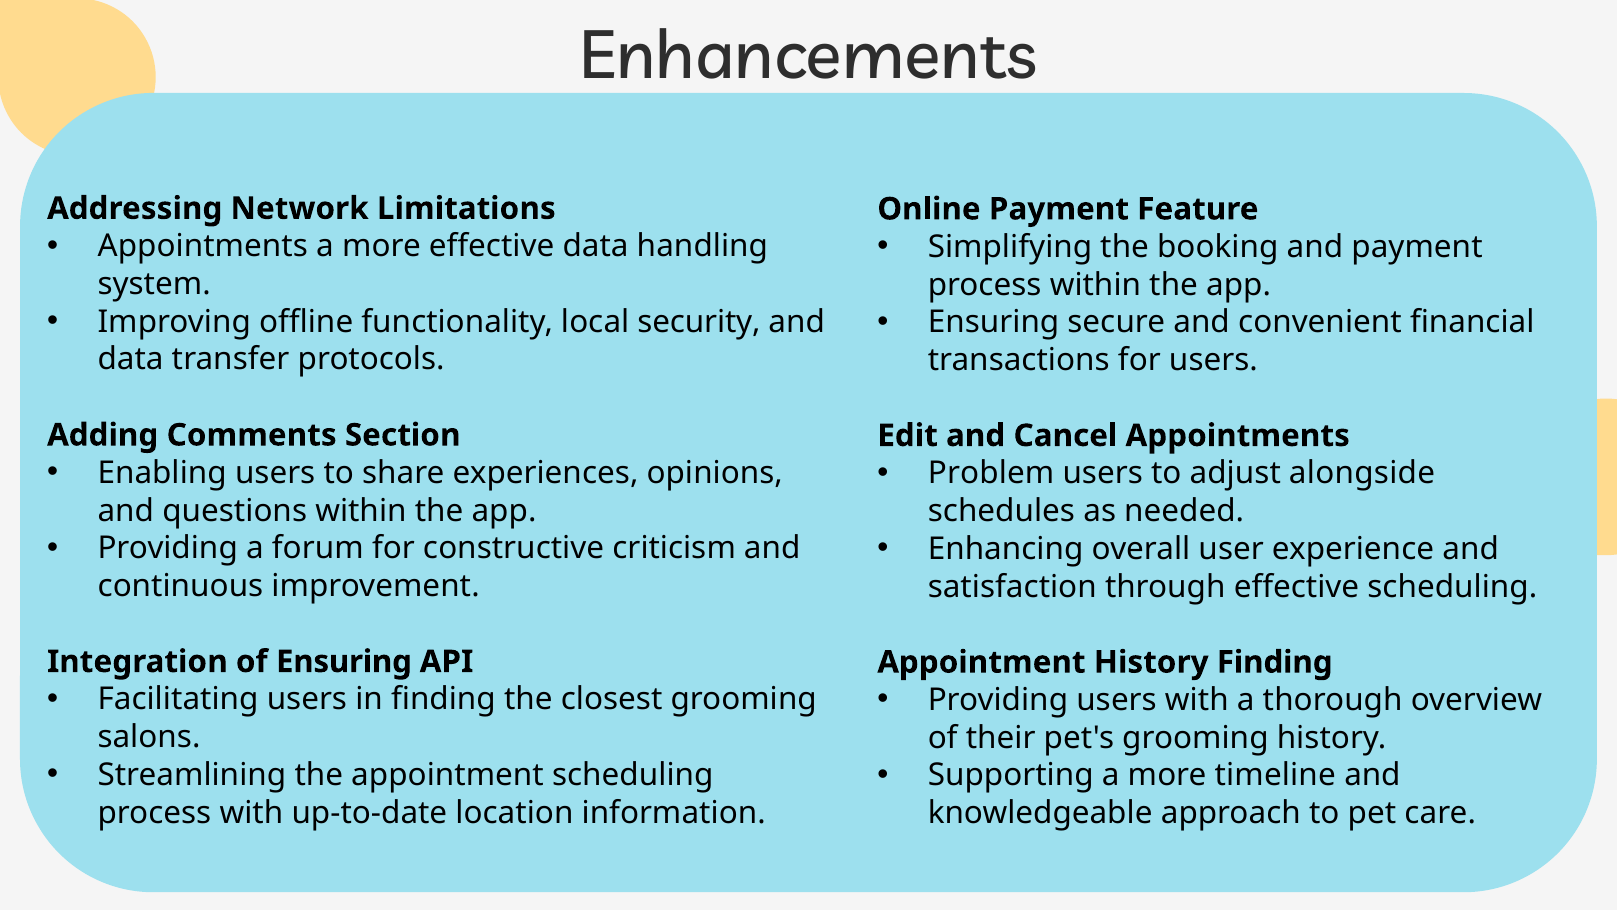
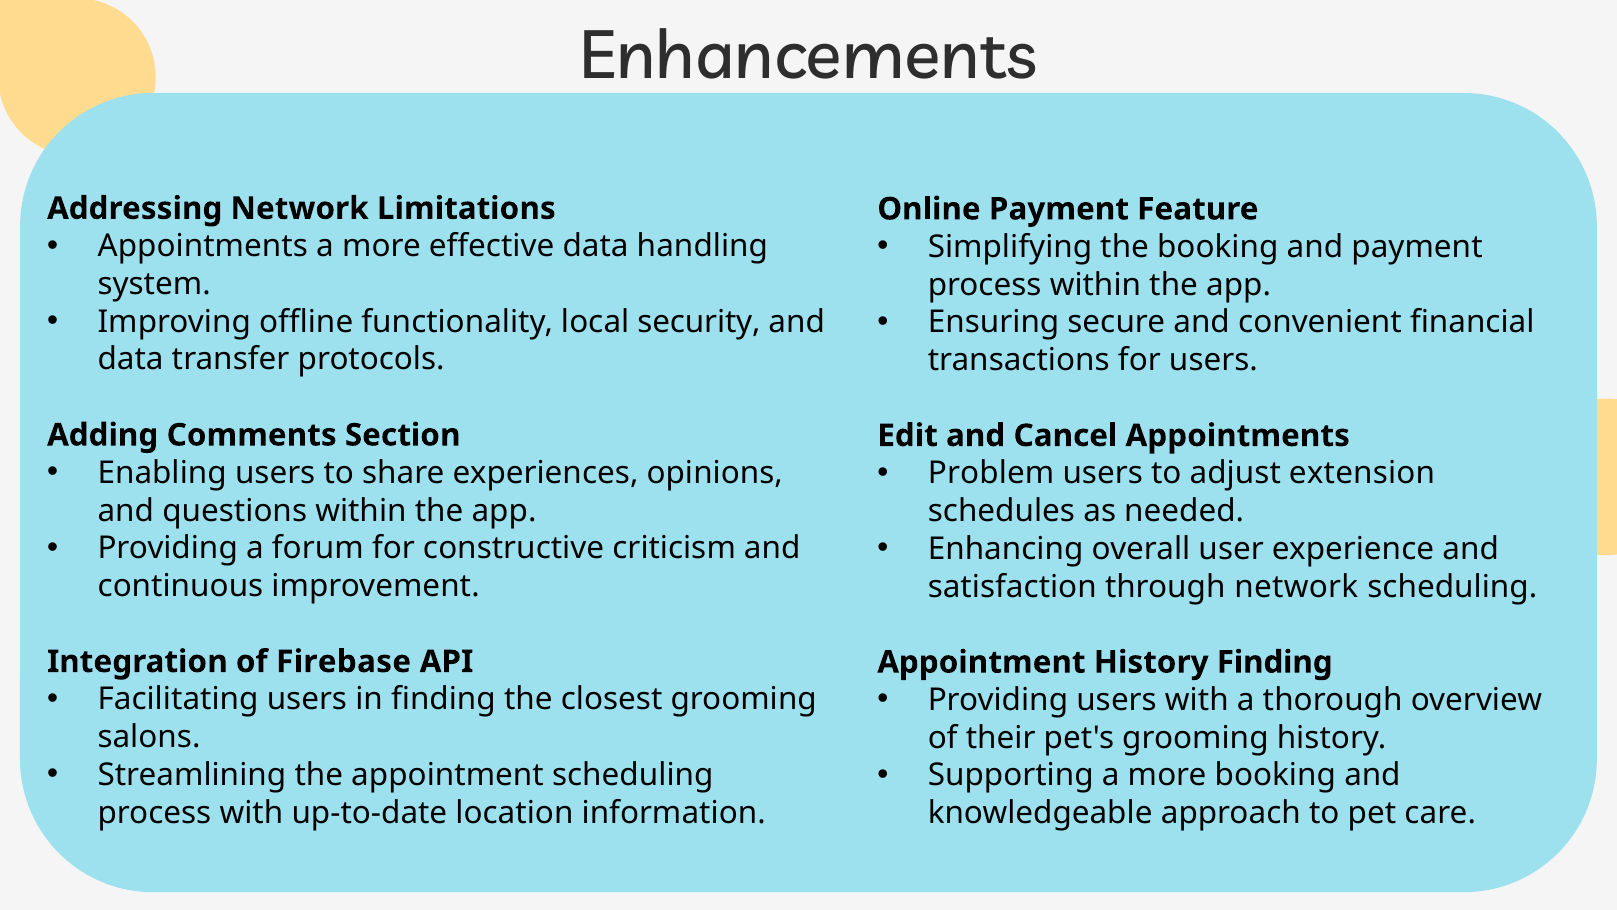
alongside: alongside -> extension (1362, 473)
through effective: effective -> network (1296, 587)
of Ensuring: Ensuring -> Firebase (344, 661)
more timeline: timeline -> booking (1275, 775)
